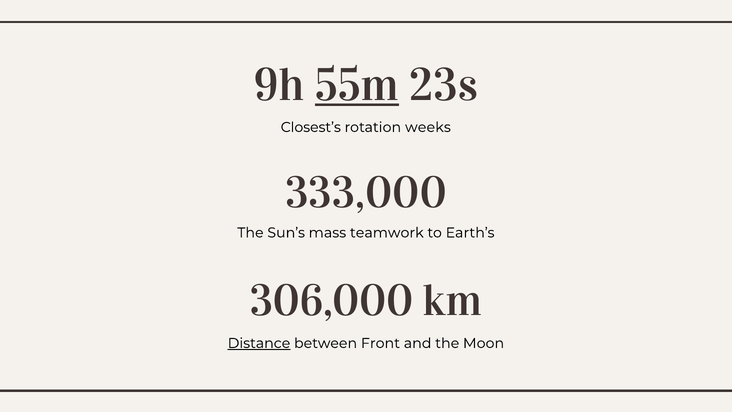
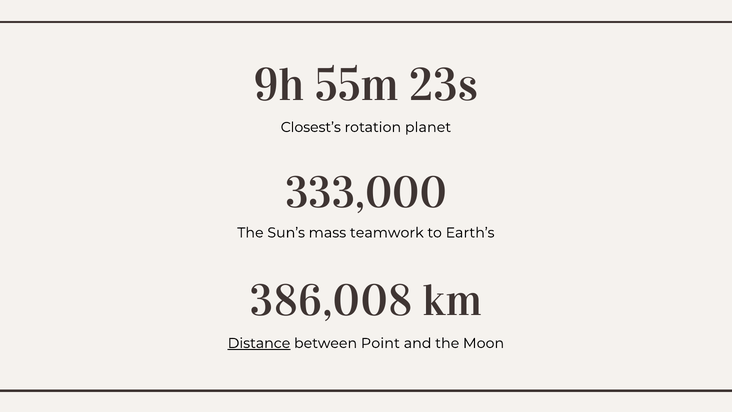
55m underline: present -> none (357, 85)
weeks: weeks -> planet (428, 127)
306,000: 306,000 -> 386,008 (331, 301)
Front: Front -> Point (380, 343)
